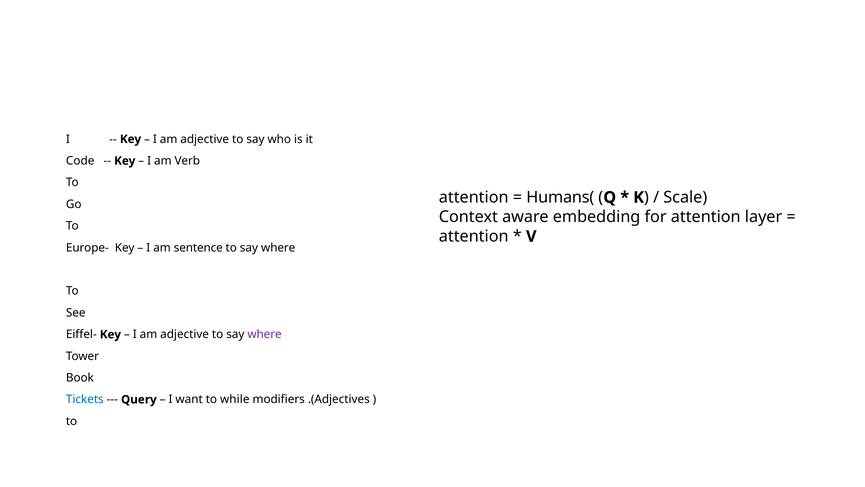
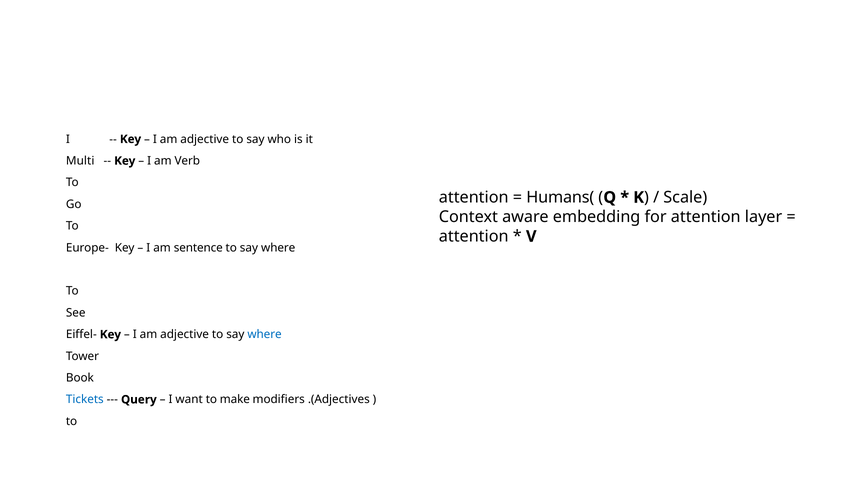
Code: Code -> Multi (80, 161)
where colour: purple -> blue (265, 334)
while: while -> make (235, 399)
